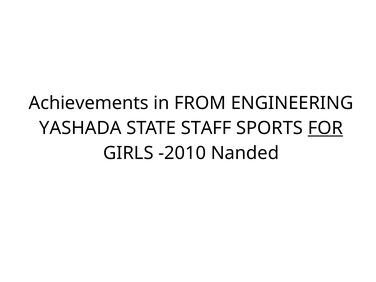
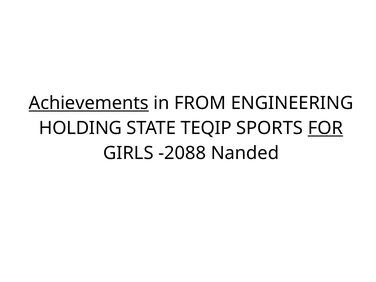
Achievements underline: none -> present (89, 103)
YASHADA: YASHADA -> HOLDING (80, 128)
STAFF: STAFF -> TEQIP (206, 128)
-2010: -2010 -> -2088 (182, 153)
